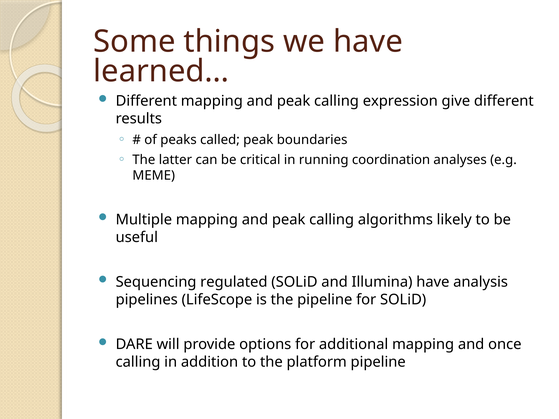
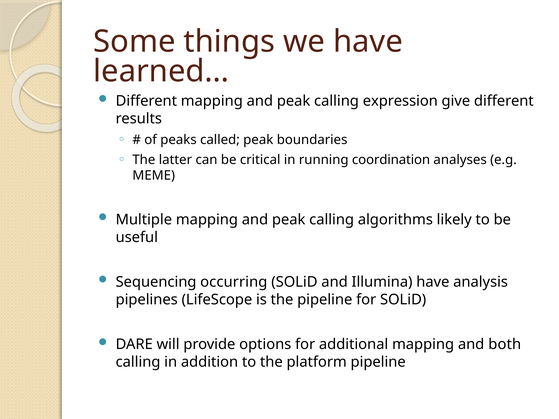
regulated: regulated -> occurring (234, 282)
once: once -> both (505, 344)
